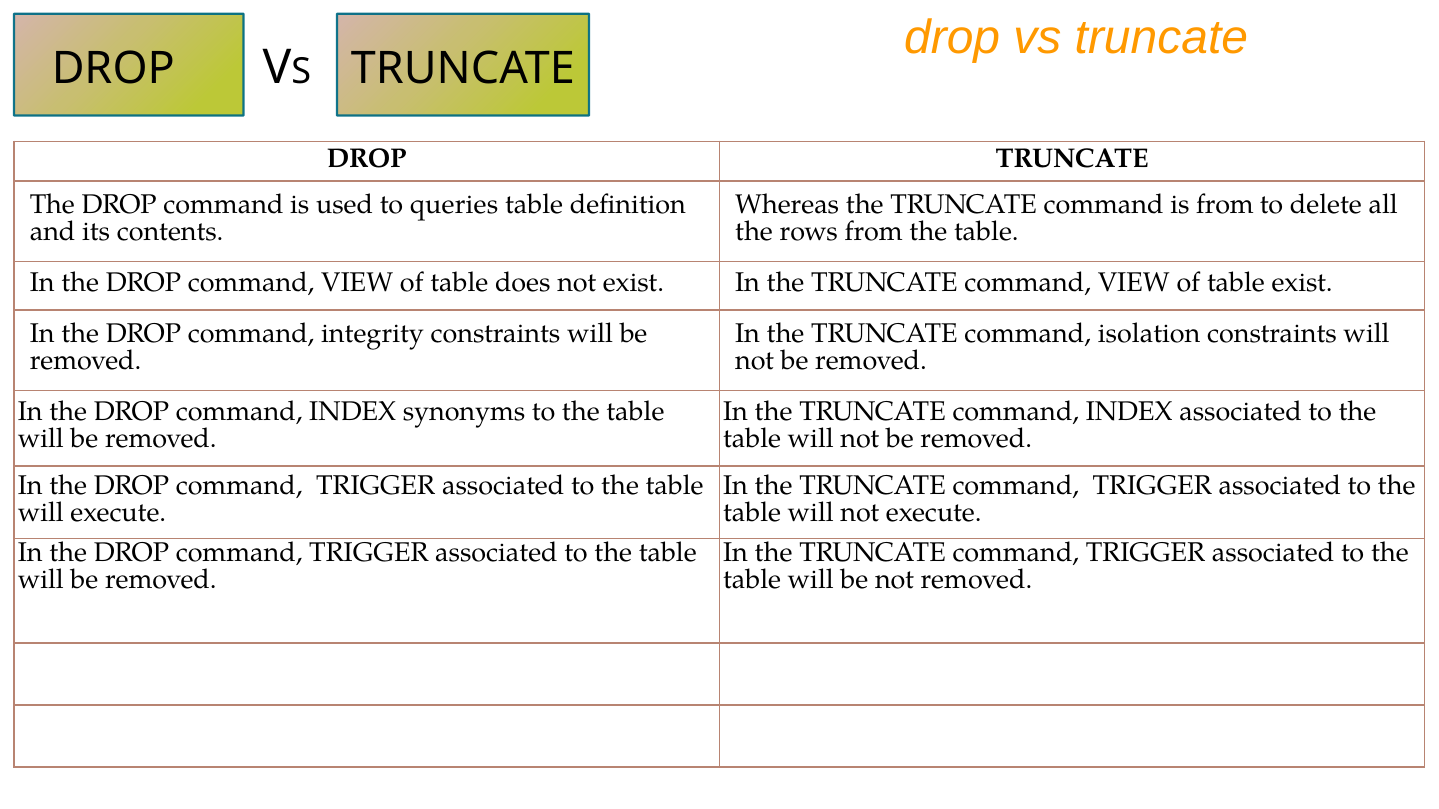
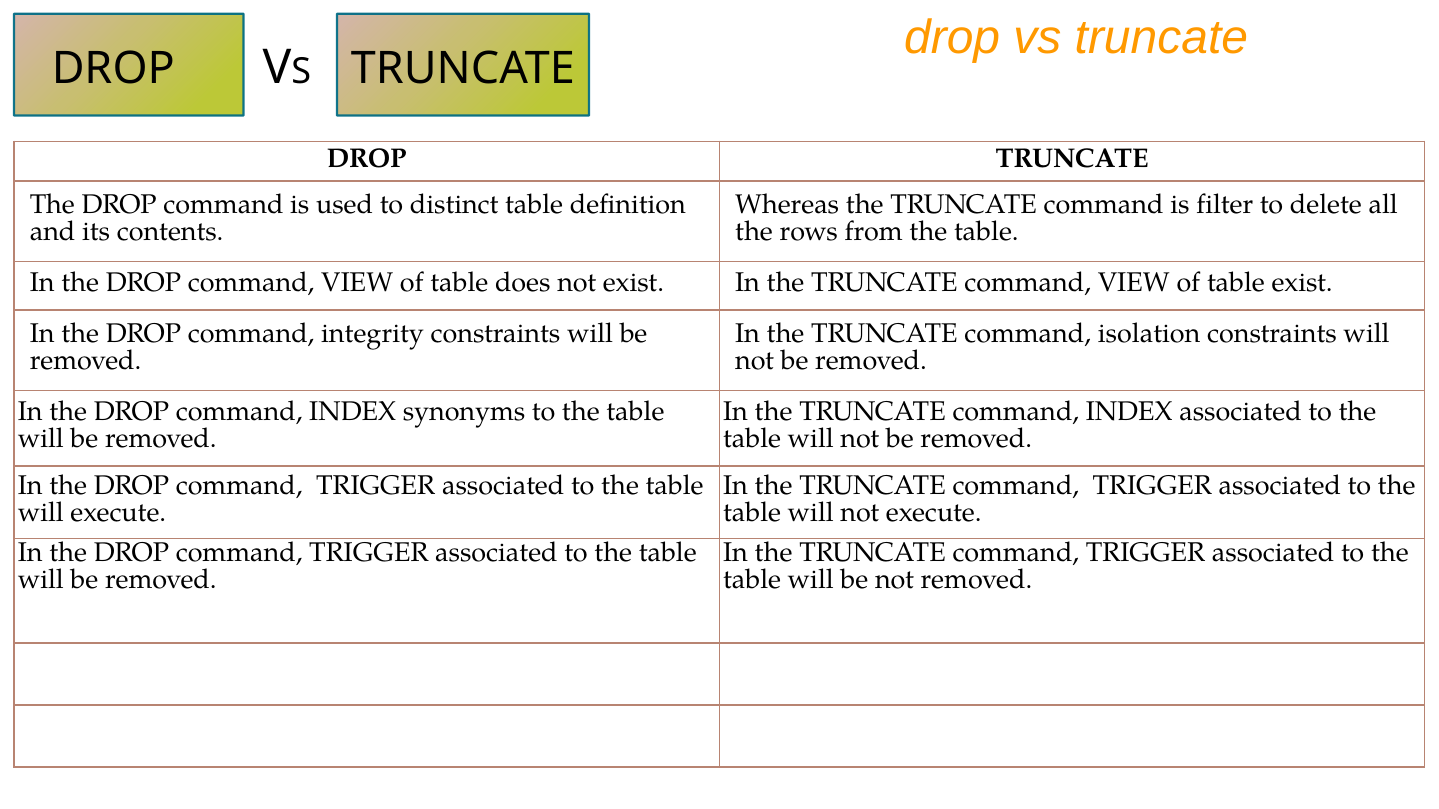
queries: queries -> distinct (454, 205)
is from: from -> filter (1225, 205)
